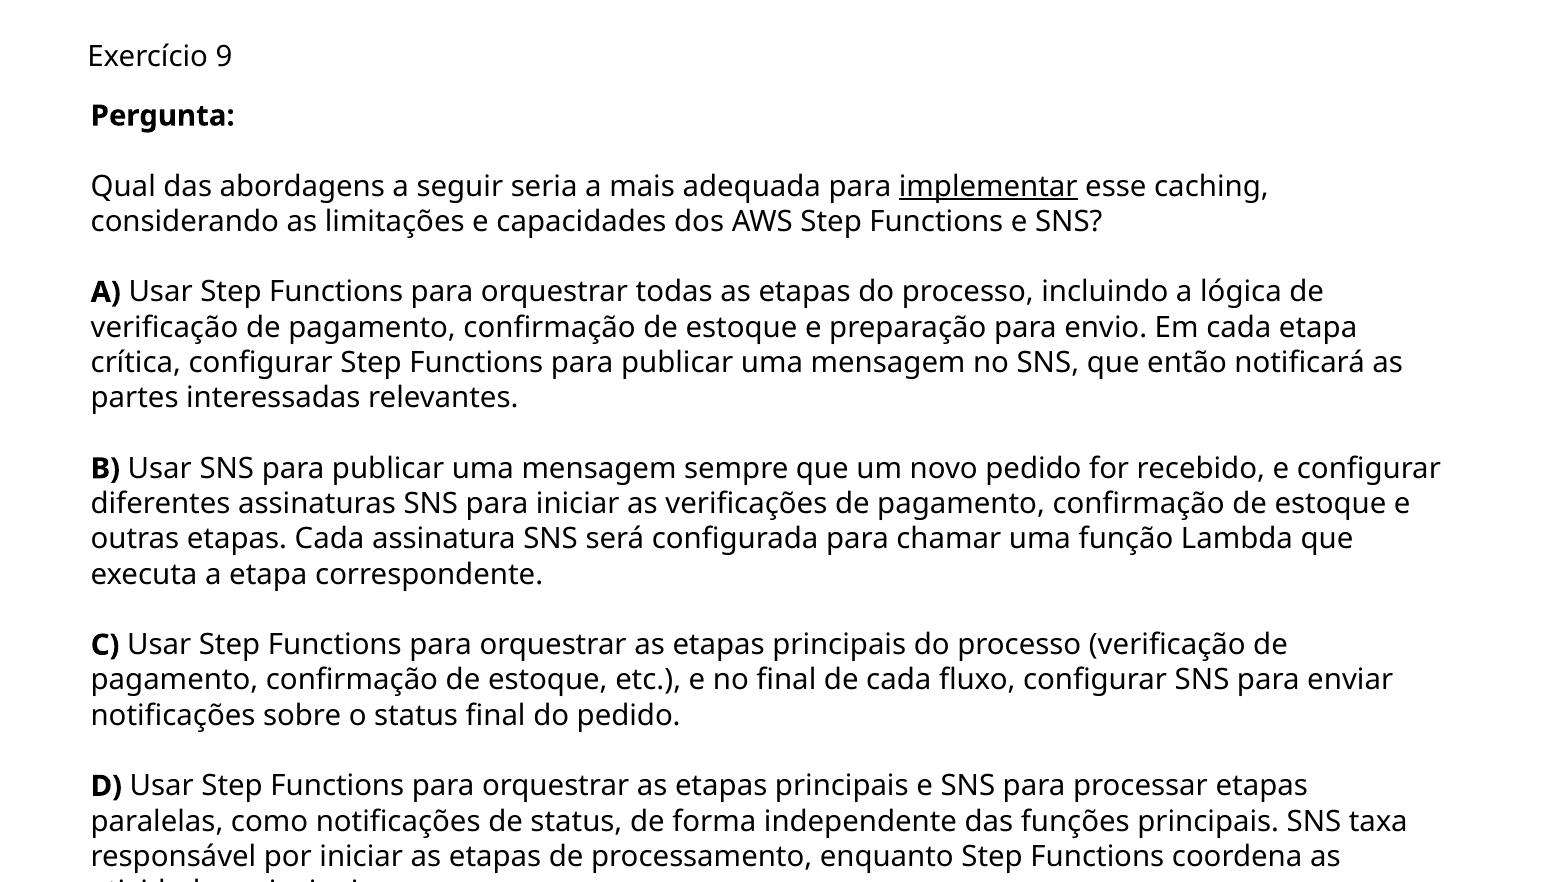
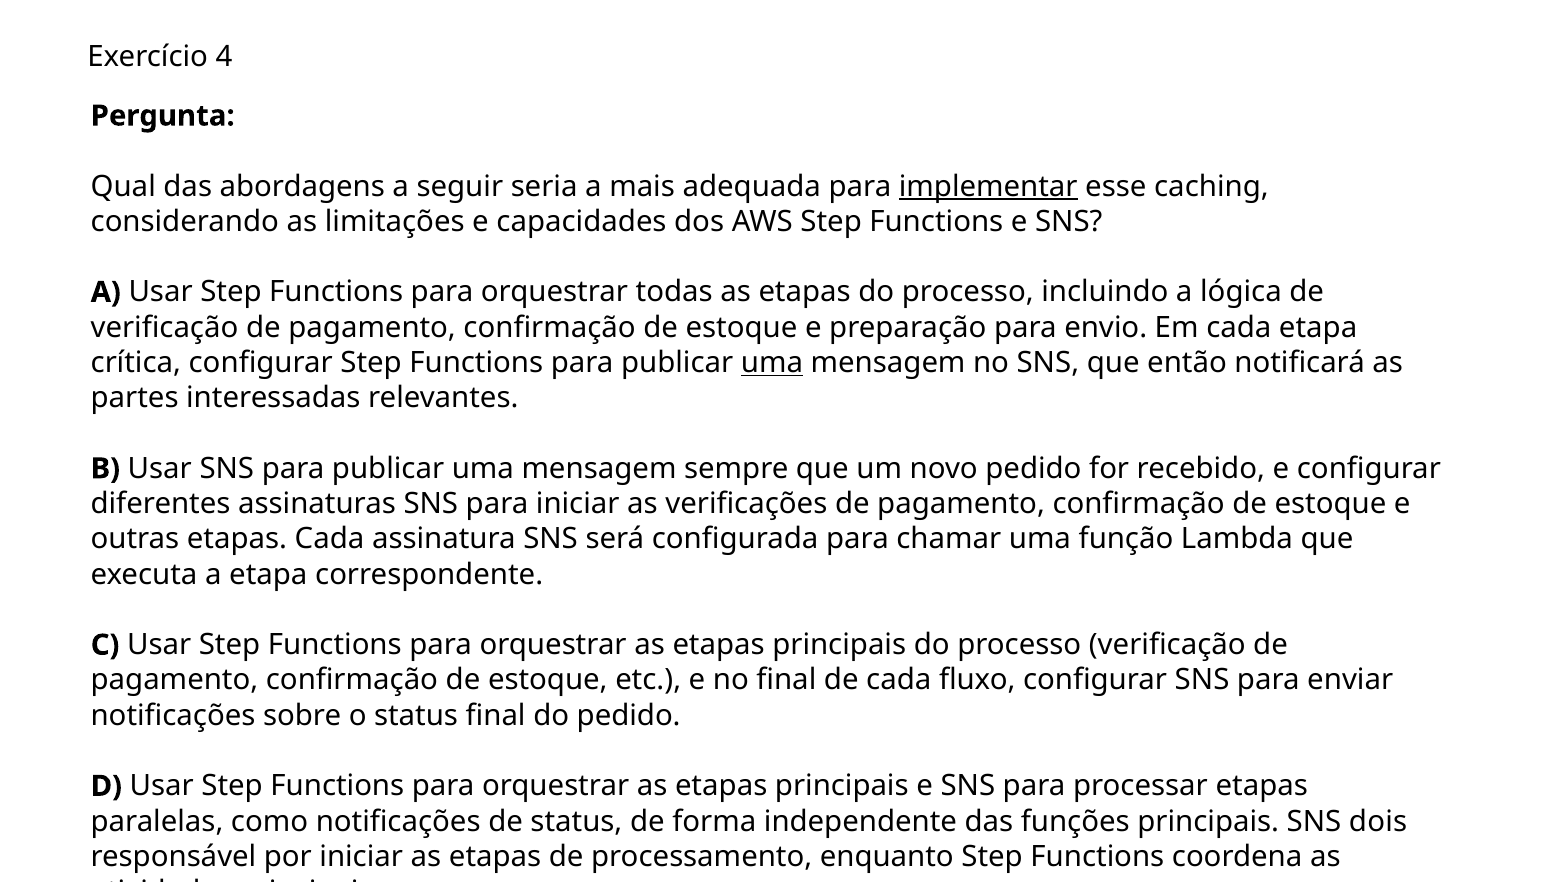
9: 9 -> 4 (224, 57)
uma underline: none -> present (772, 363)
taxa: taxa -> dois (1378, 821)
